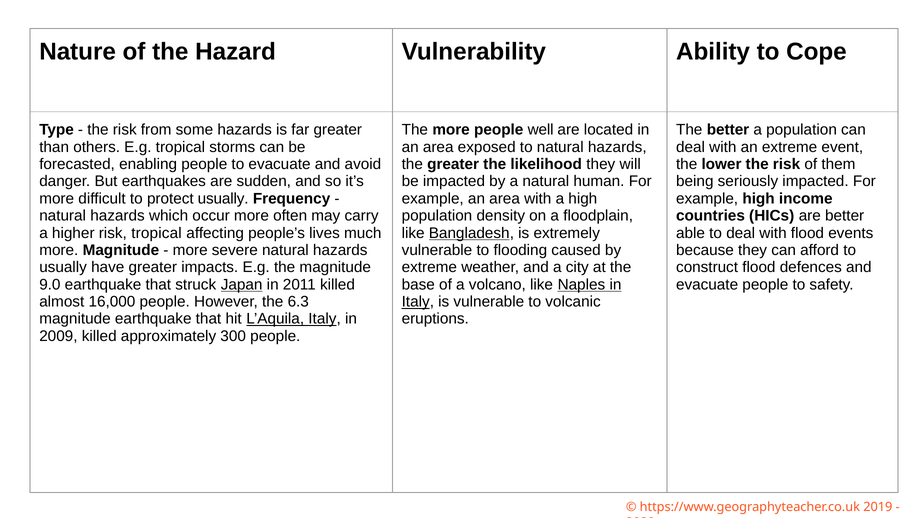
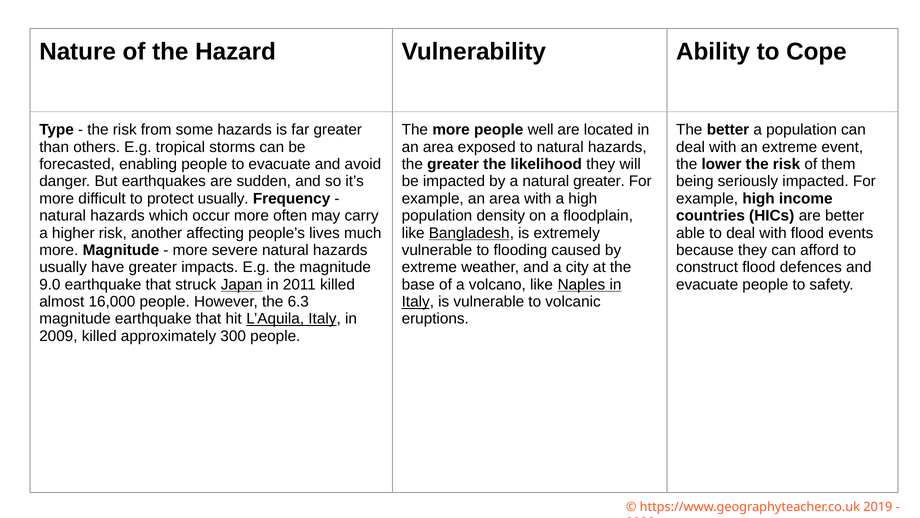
natural human: human -> greater (599, 181)
risk tropical: tropical -> another (157, 233)
